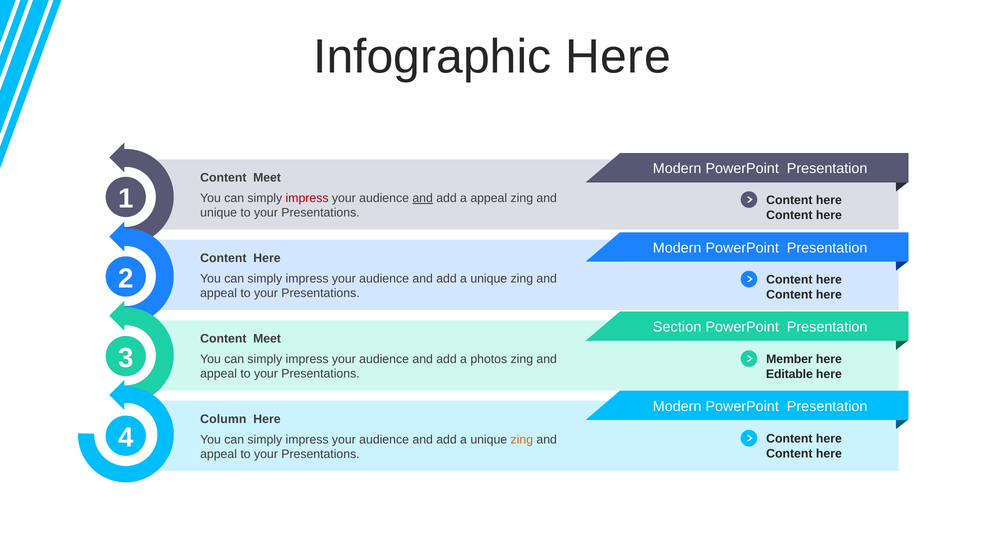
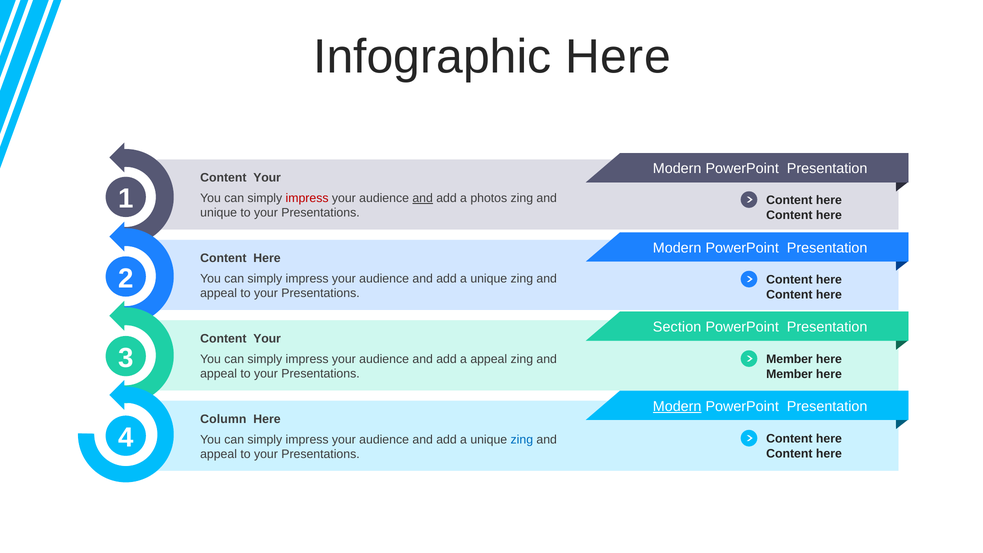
Meet: Meet -> Your (267, 178)
a appeal: appeal -> photos (489, 198)
Meet: Meet -> Your (267, 339)
a photos: photos -> appeal (489, 359)
Editable: Editable -> Member (789, 374)
Modern underline: none -> present (677, 406)
zing colour: orange -> blue (522, 439)
